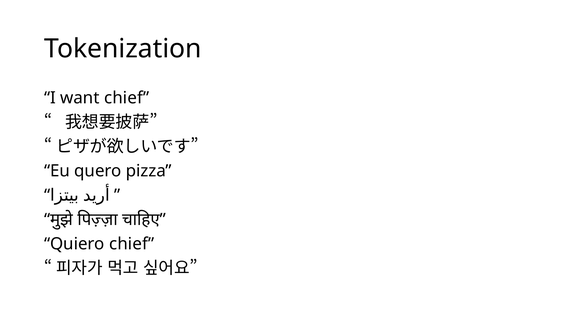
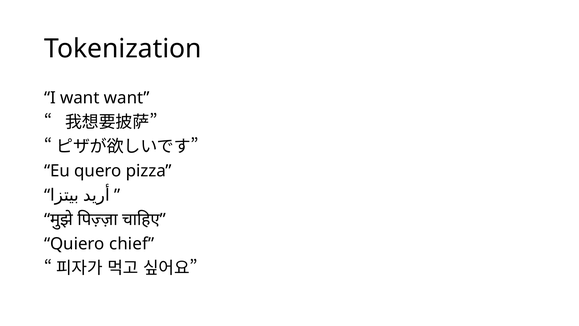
want chief: chief -> want (127, 98)
